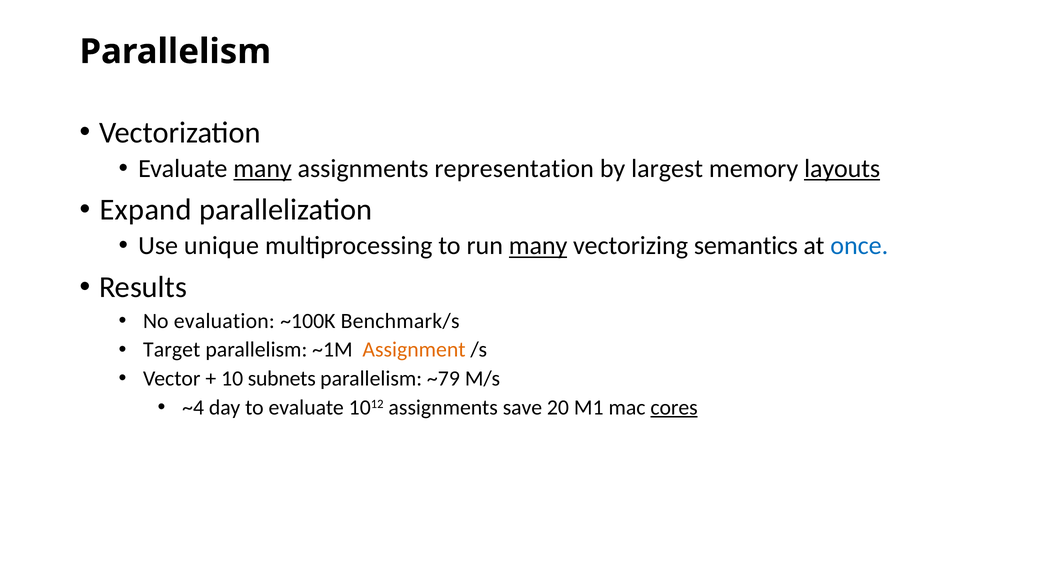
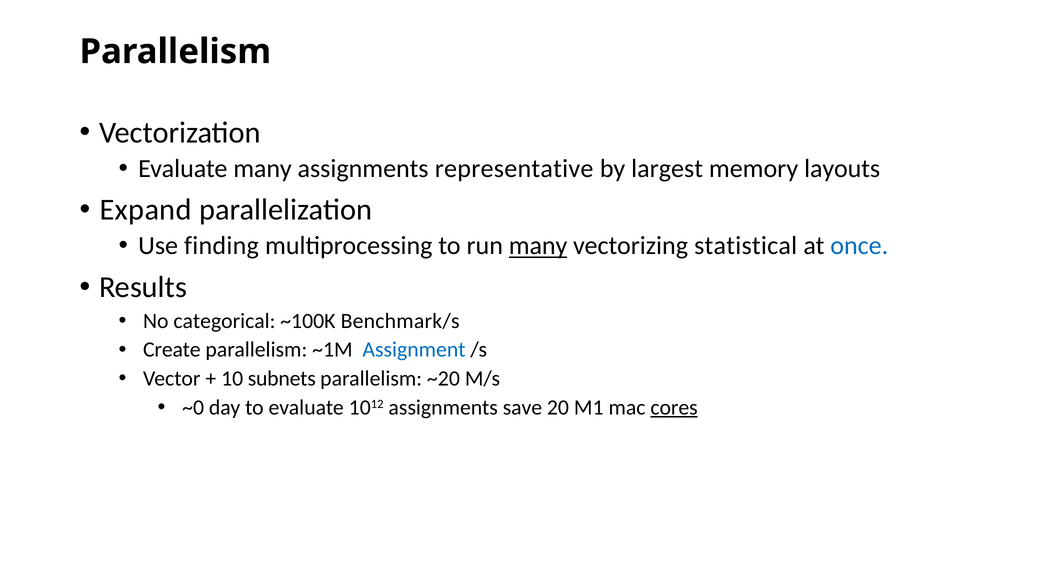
many underline: present -> none (263, 168)
representation: representation -> representative (514, 168)
layouts underline: present -> none (842, 168)
unique: unique -> finding (221, 246)
semantics: semantics -> statistical (746, 246)
evaluation: evaluation -> categorical (224, 321)
Target: Target -> Create (172, 350)
Assignment colour: orange -> blue (414, 350)
~79: ~79 -> ~20 (443, 378)
~4: ~4 -> ~0 (193, 407)
